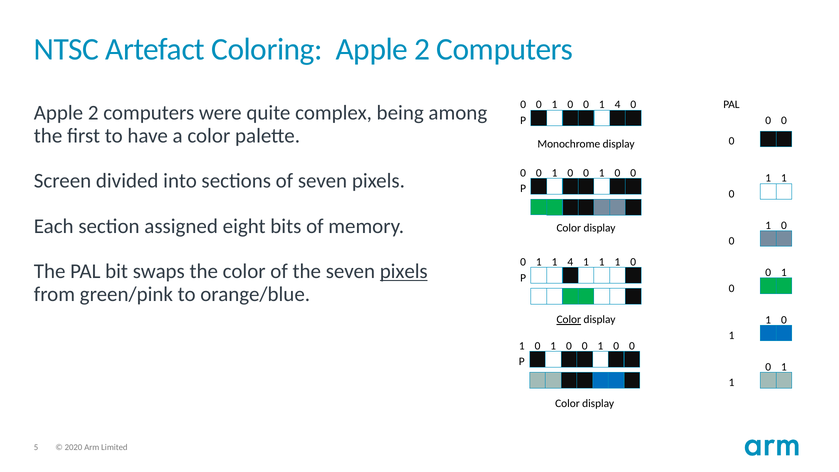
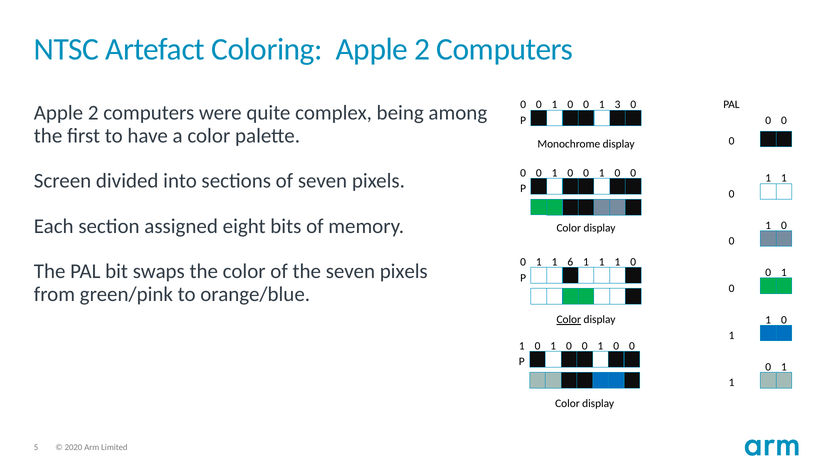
0 1 4: 4 -> 3 (618, 105)
1 1 4: 4 -> 6 (570, 262)
pixels underline: present -> none (404, 272)
